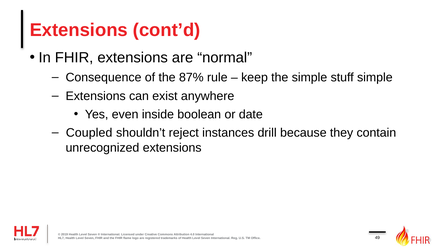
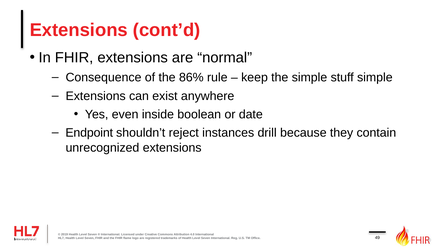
87%: 87% -> 86% (191, 77)
Coupled: Coupled -> Endpoint (89, 133)
